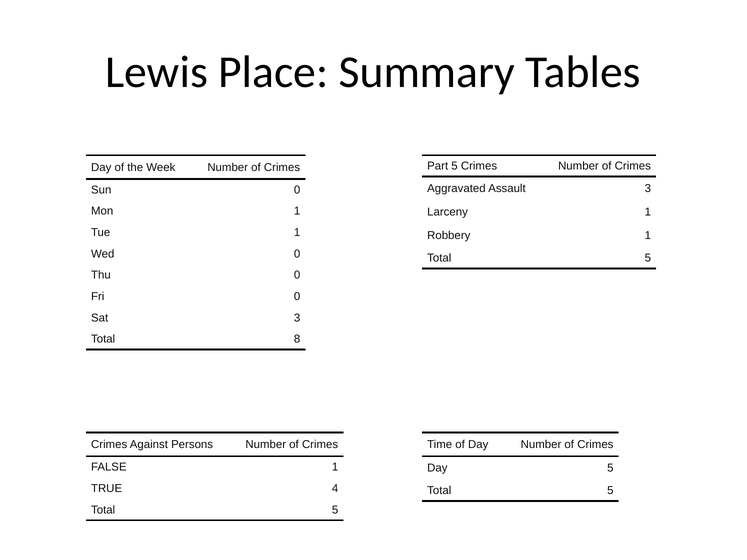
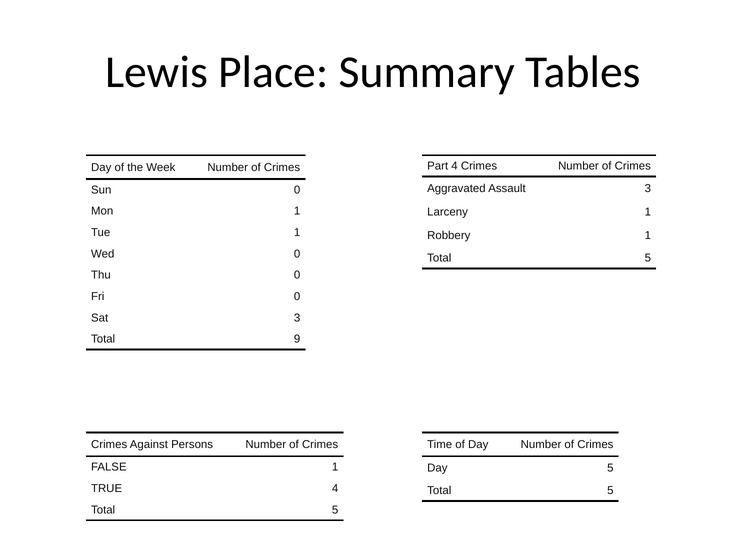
Part 5: 5 -> 4 (455, 166)
8: 8 -> 9 (297, 339)
